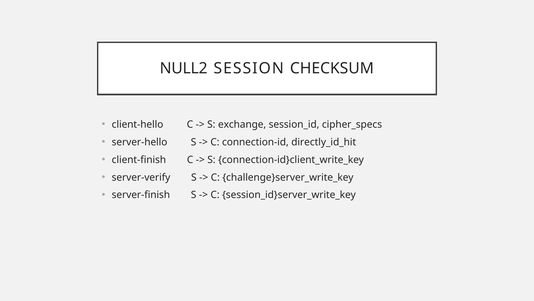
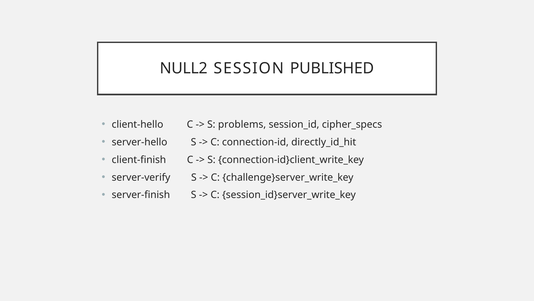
CHECKSUM: CHECKSUM -> PUBLISHED (332, 68)
exchange: exchange -> problems (242, 124)
